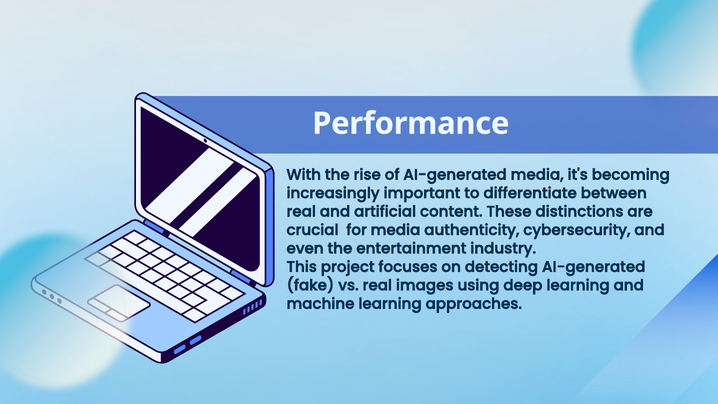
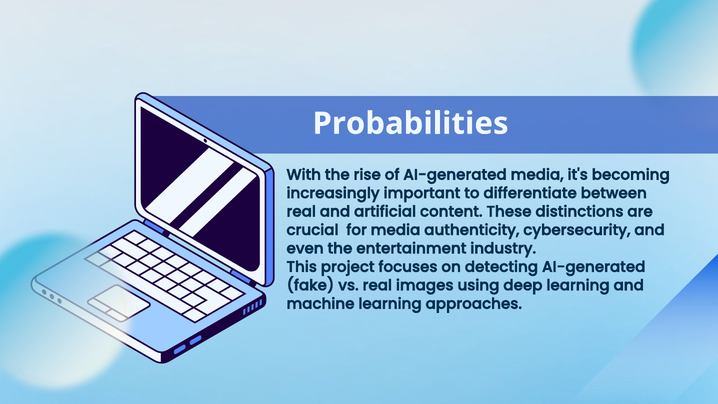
Performance: Performance -> Probabilities (411, 124)
